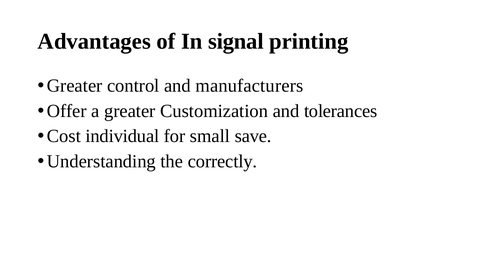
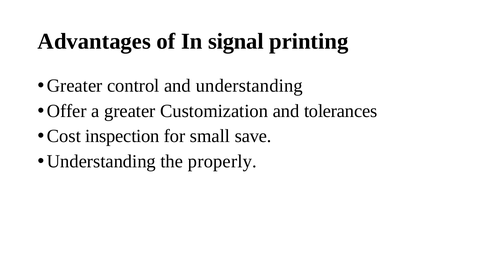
and manufacturers: manufacturers -> understanding (249, 86)
individual: individual -> inspection (122, 136)
correctly: correctly -> properly (222, 161)
